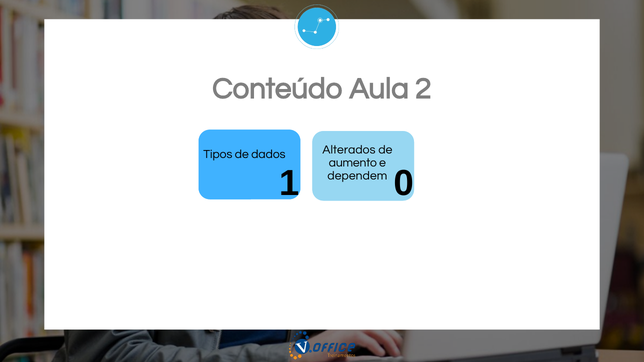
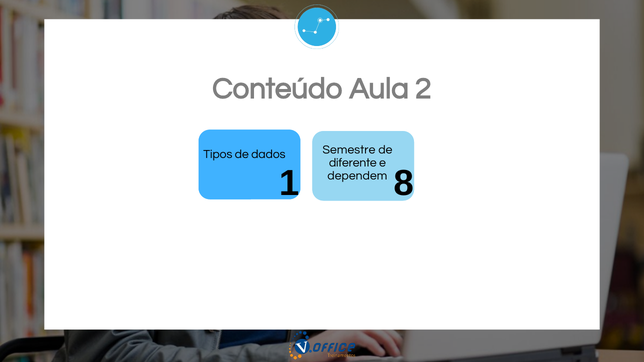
Alterados: Alterados -> Semestre (349, 150)
aumento: aumento -> diferente (353, 163)
0: 0 -> 8 (404, 183)
